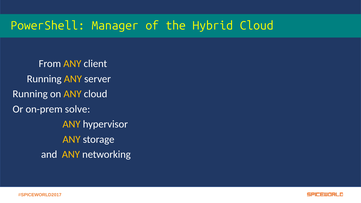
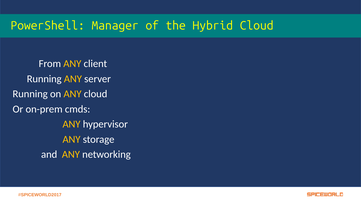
solve: solve -> cmds (78, 109)
